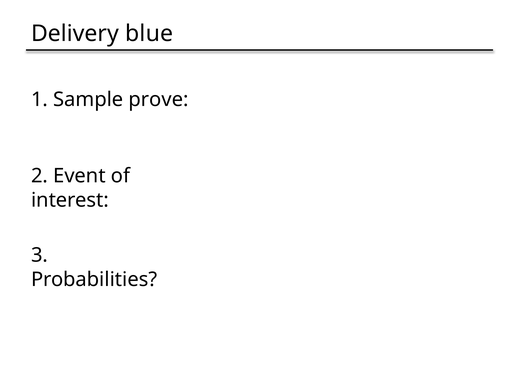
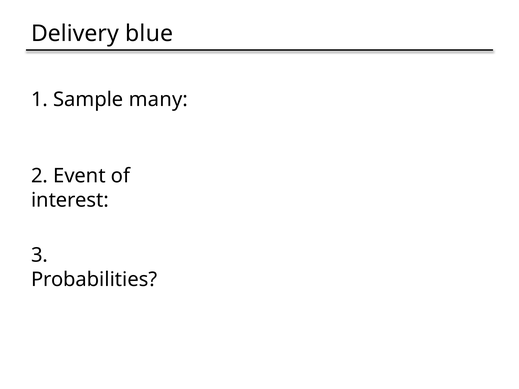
prove: prove -> many (158, 100)
